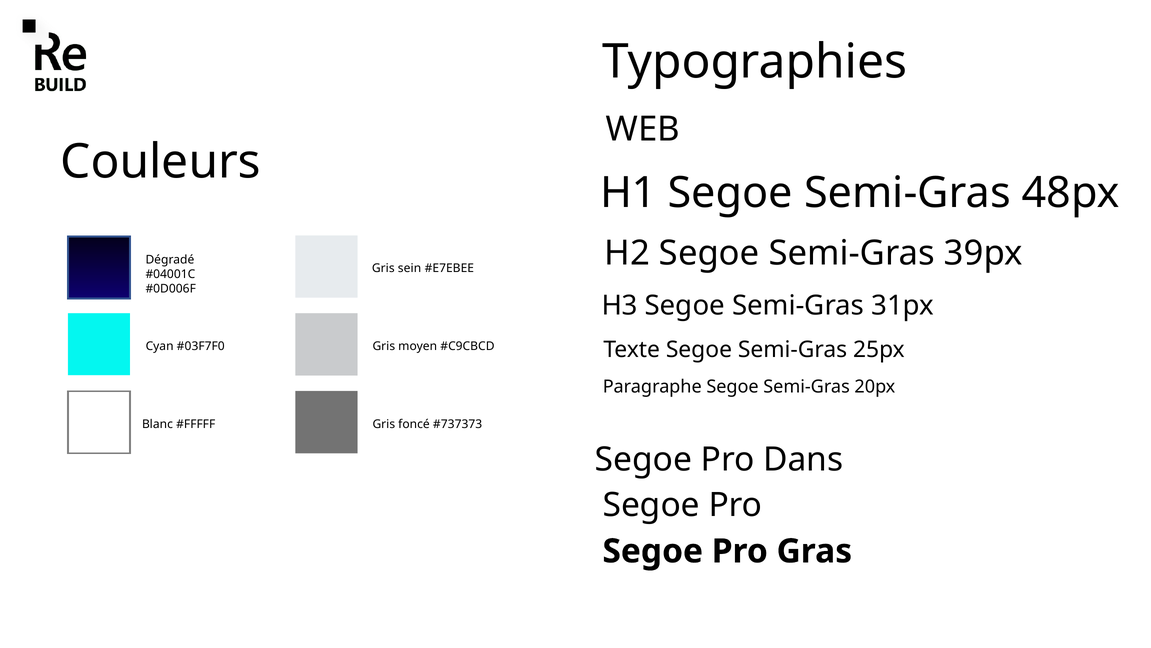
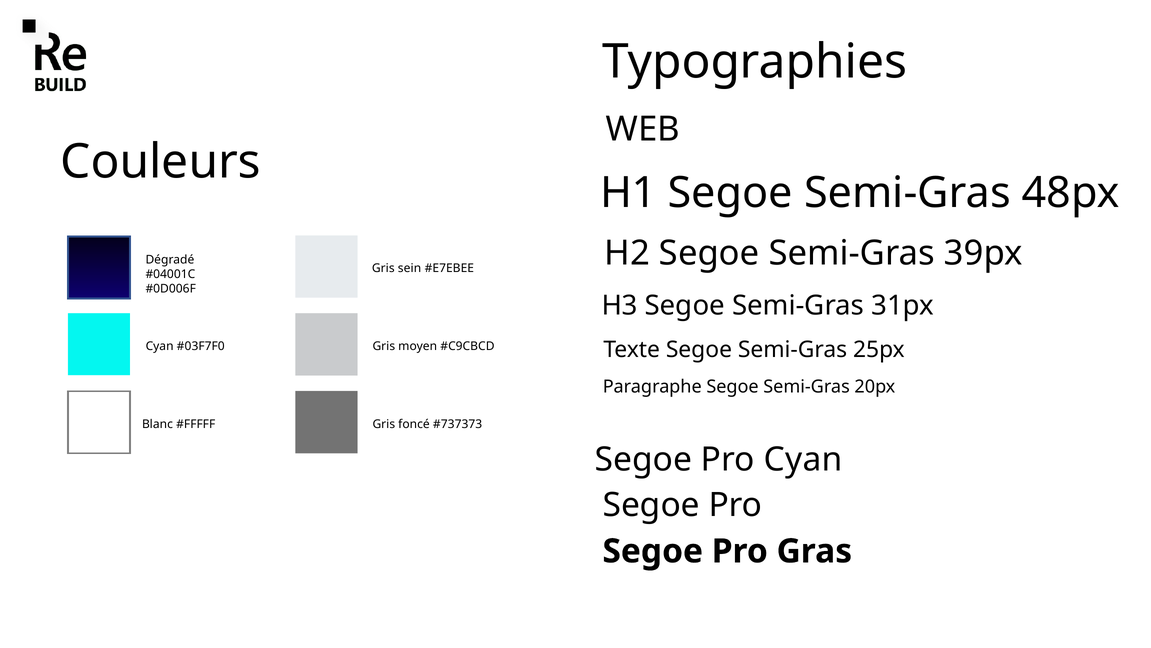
Pro Dans: Dans -> Cyan (803, 459)
